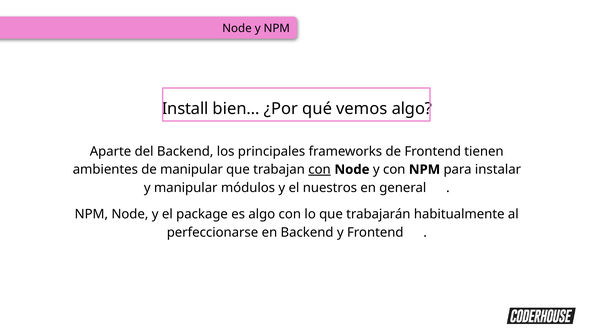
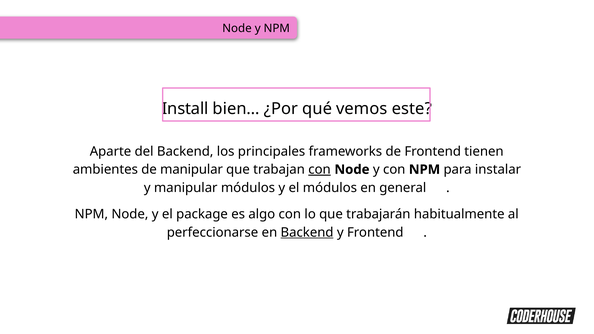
vemos algo: algo -> este (412, 109)
el nuestros: nuestros -> módulos (330, 188)
Backend underline: none -> present (307, 232)
